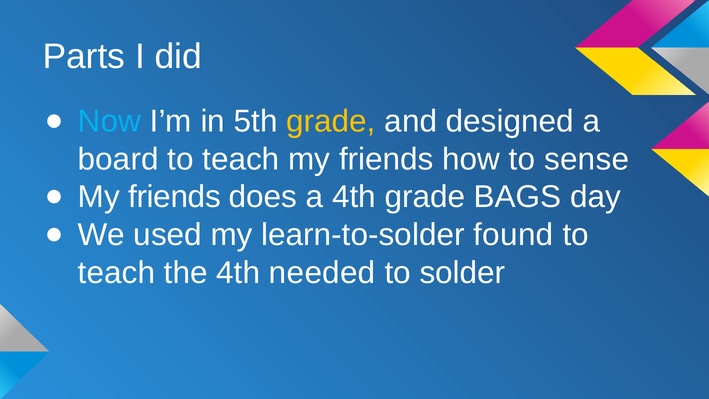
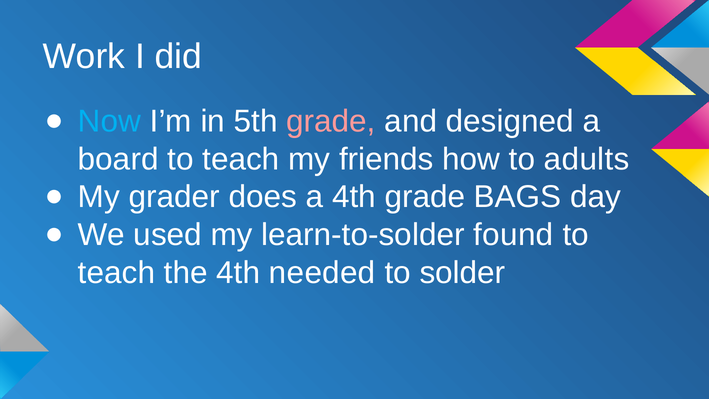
Parts: Parts -> Work (84, 57)
grade colour: yellow -> pink (331, 121)
sense: sense -> adults (587, 159)
friends: friends -> grader (174, 197)
